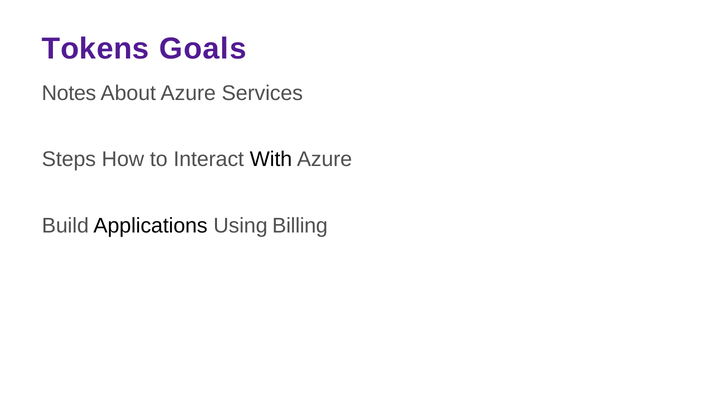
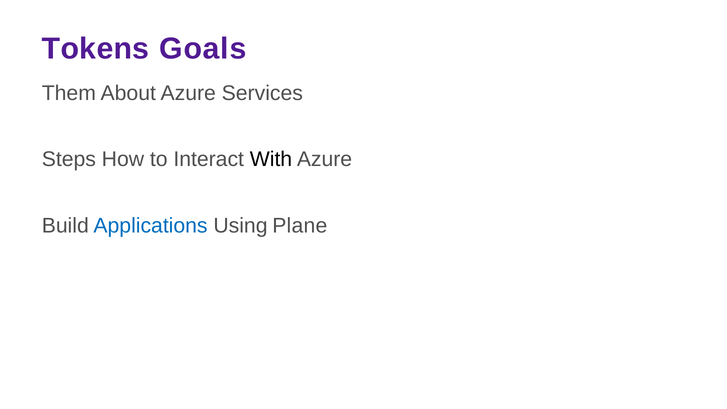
Notes: Notes -> Them (69, 93)
Applications colour: black -> blue (151, 226)
Billing: Billing -> Plane (300, 226)
